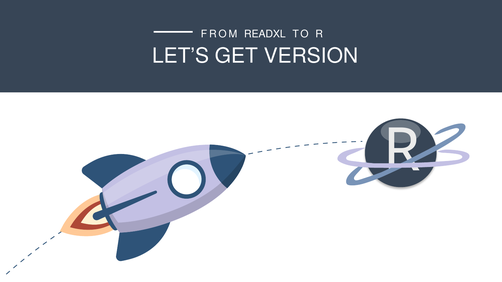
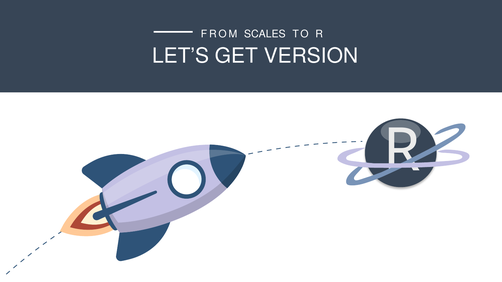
READXL: READXL -> SCALES (265, 34)
